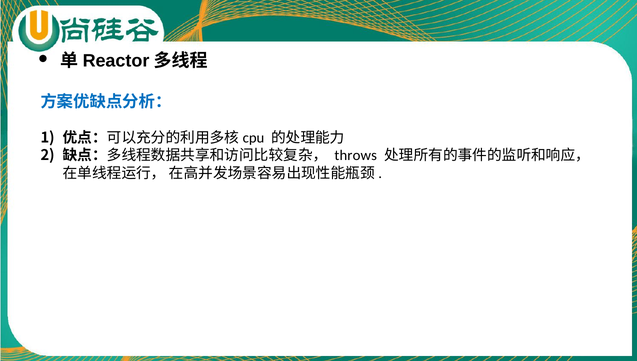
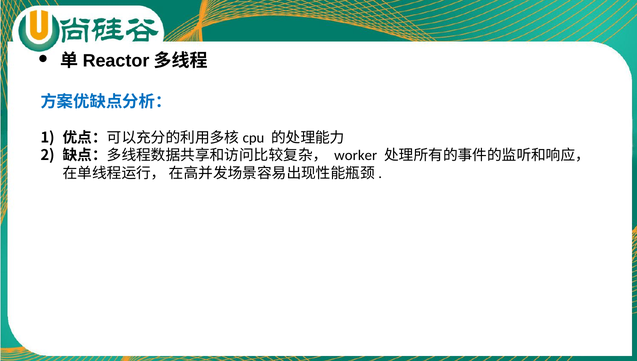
throws: throws -> worker (356, 156)
